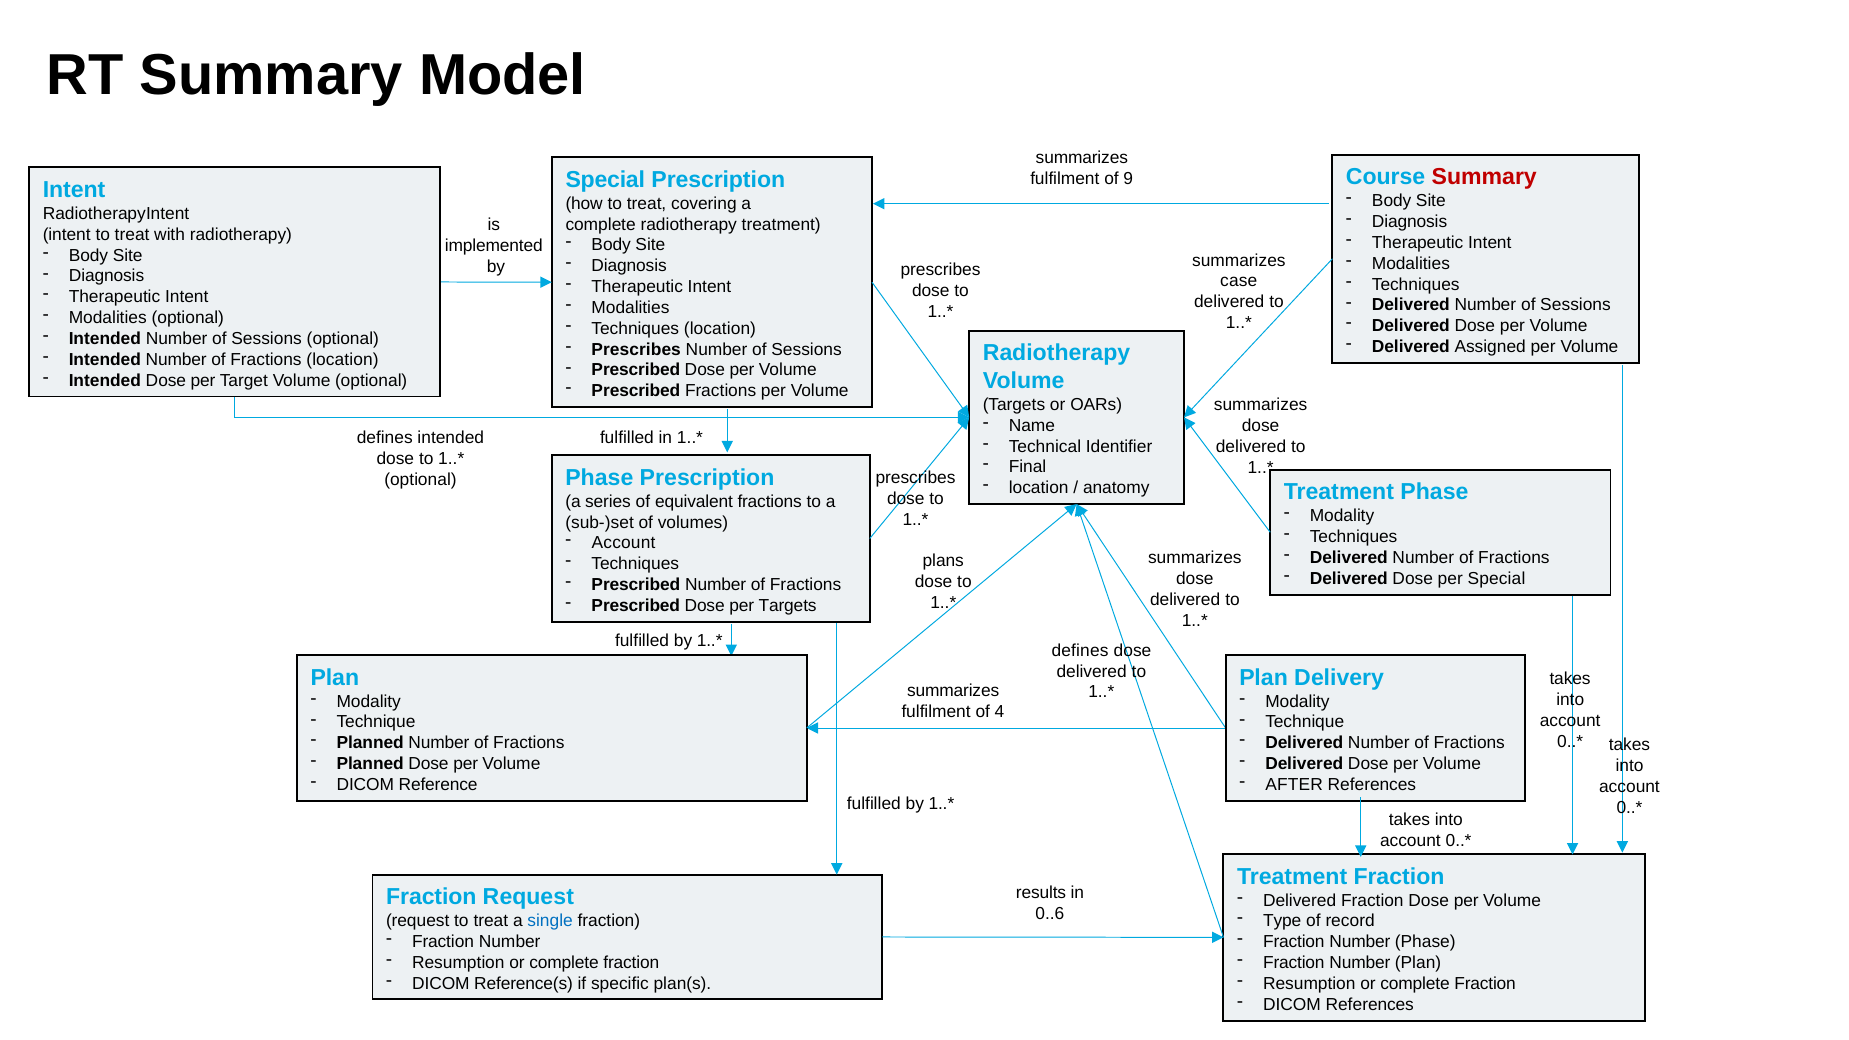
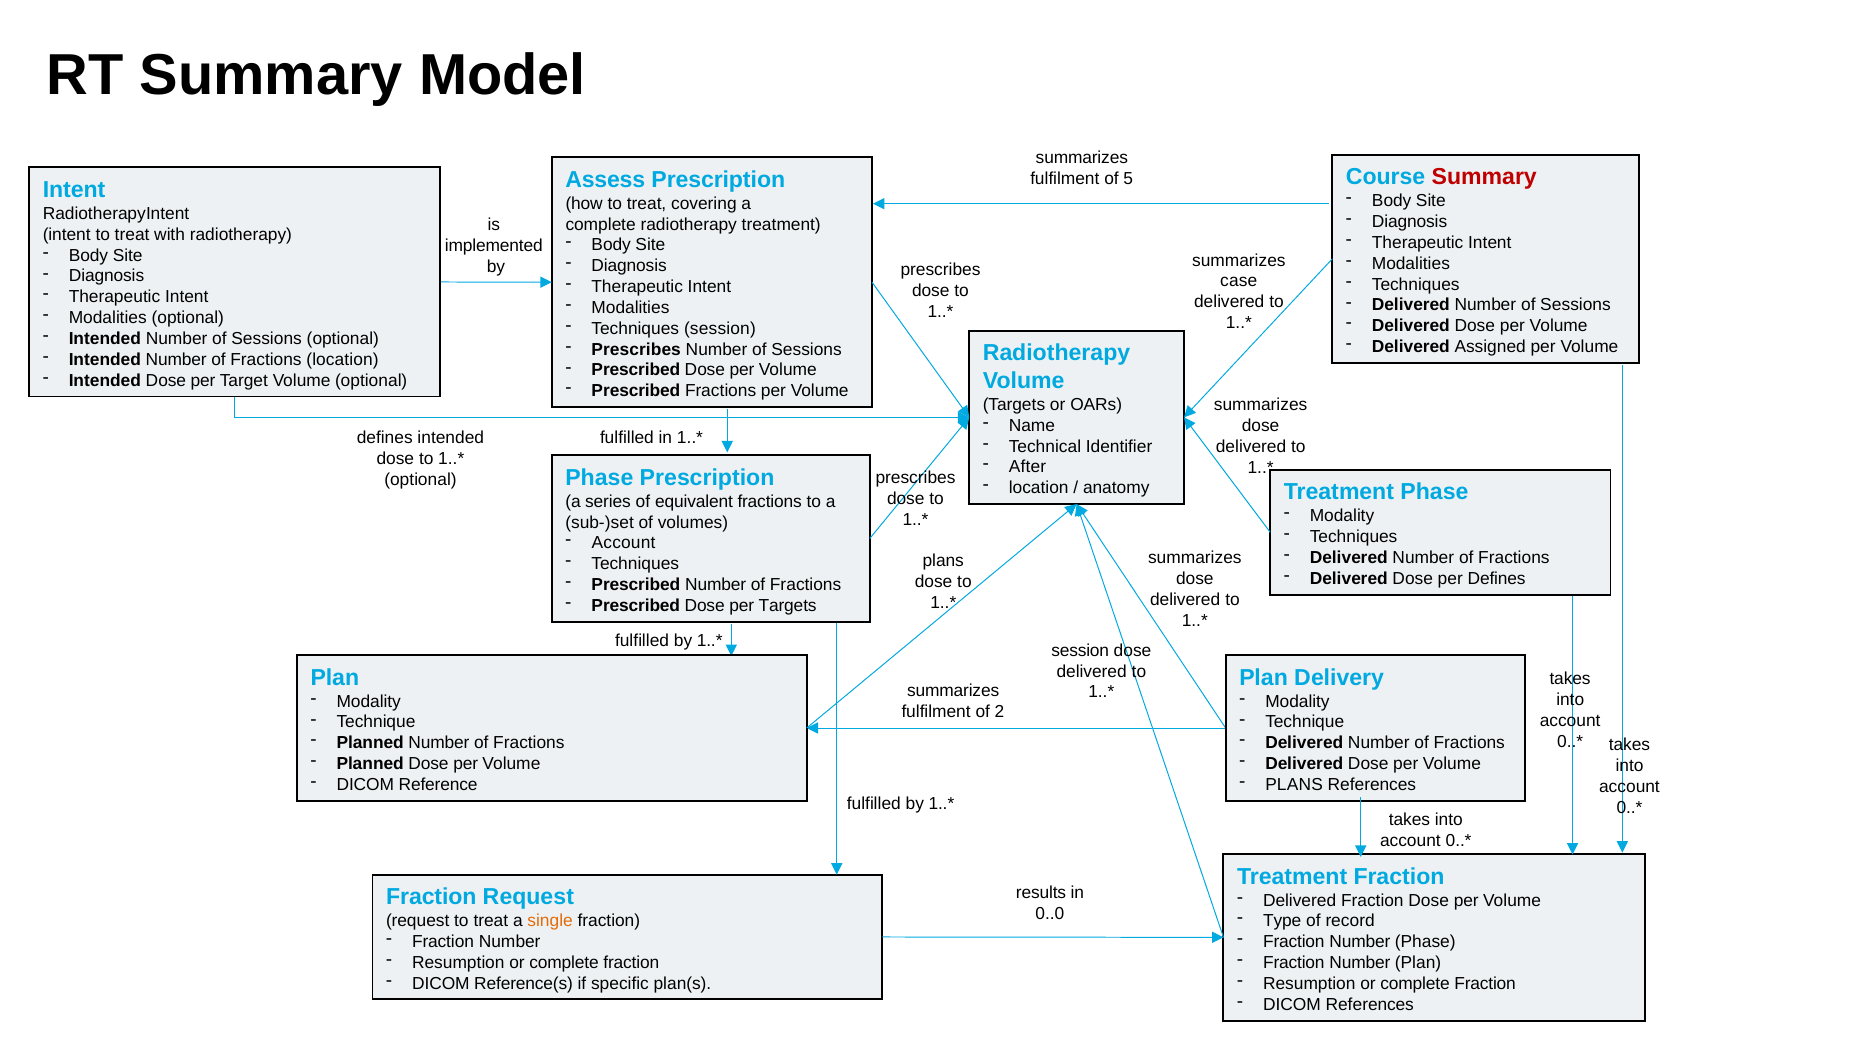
Special: Special -> Assess (605, 180)
9: 9 -> 5 (1128, 179)
Techniques location: location -> session (720, 329)
Final: Final -> After (1028, 467)
per Special: Special -> Defines (1497, 579)
defines: defines -> session (1080, 650)
4: 4 -> 2 (1000, 712)
AFTER: AFTER -> PLANS (1294, 785)
0..6: 0..6 -> 0..0 (1050, 913)
single colour: blue -> orange (550, 921)
